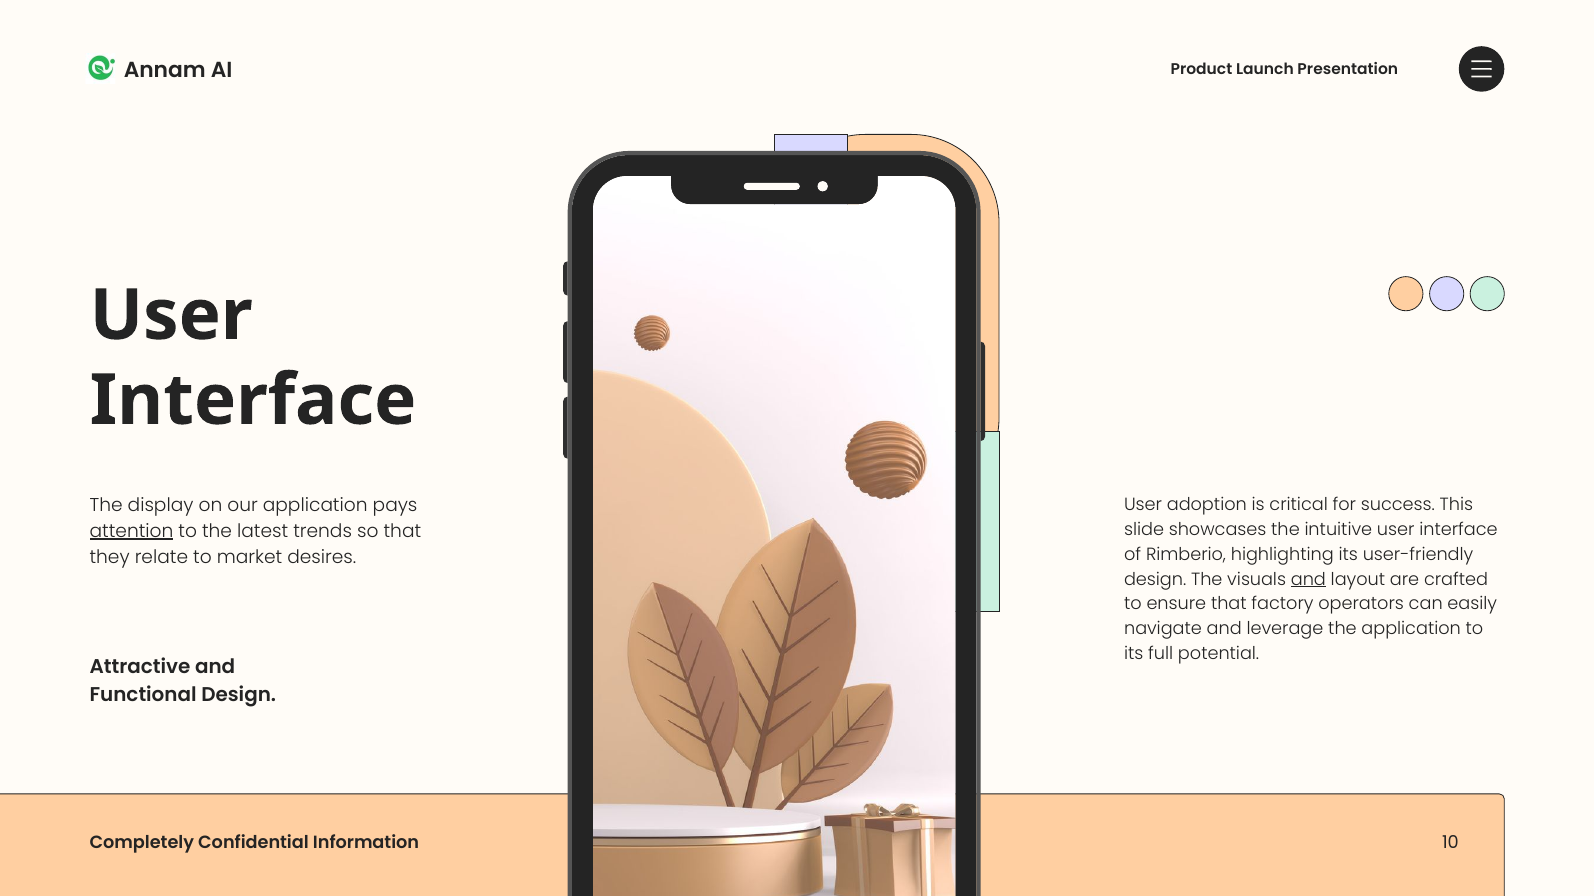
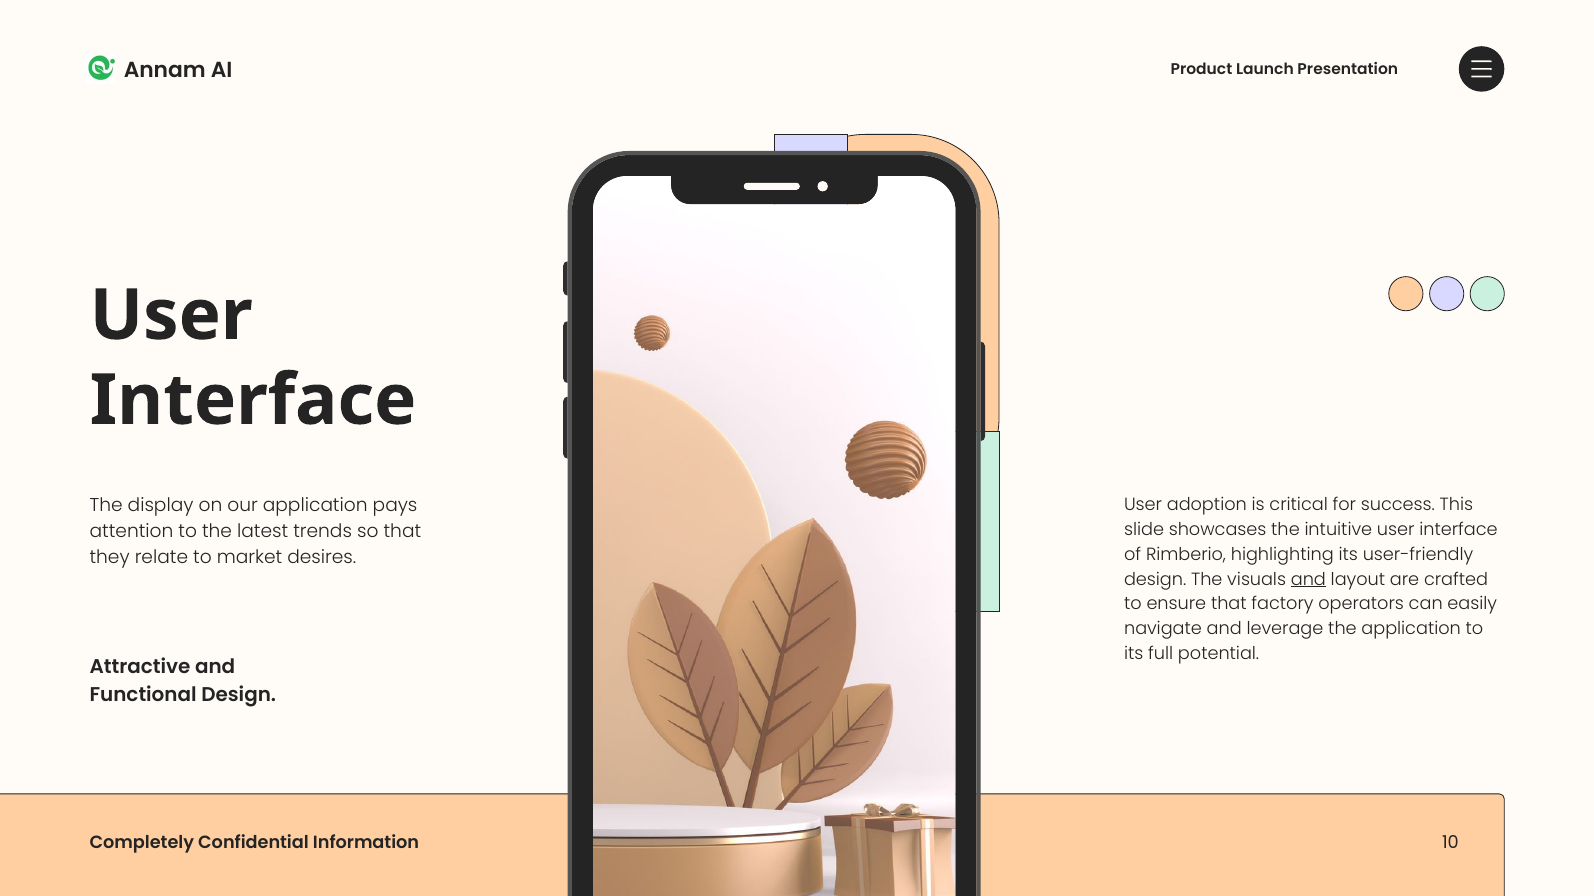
attention underline: present -> none (132, 531)
